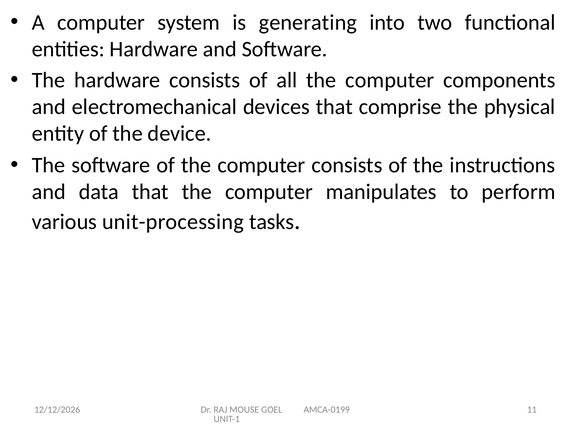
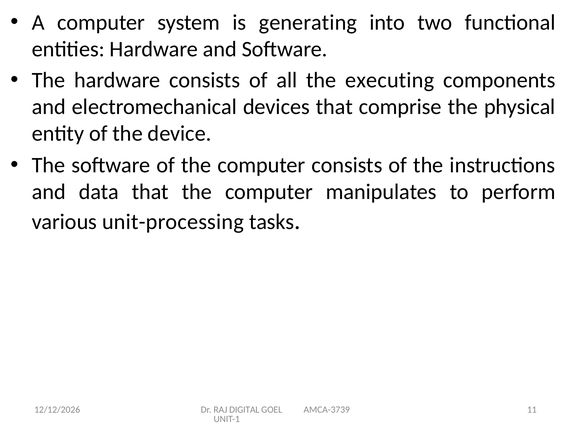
all the computer: computer -> executing (390, 80)
MOUSE: MOUSE -> DIGITAL (244, 409)
AMCA-0199: AMCA-0199 -> AMCA-3739 (327, 409)
